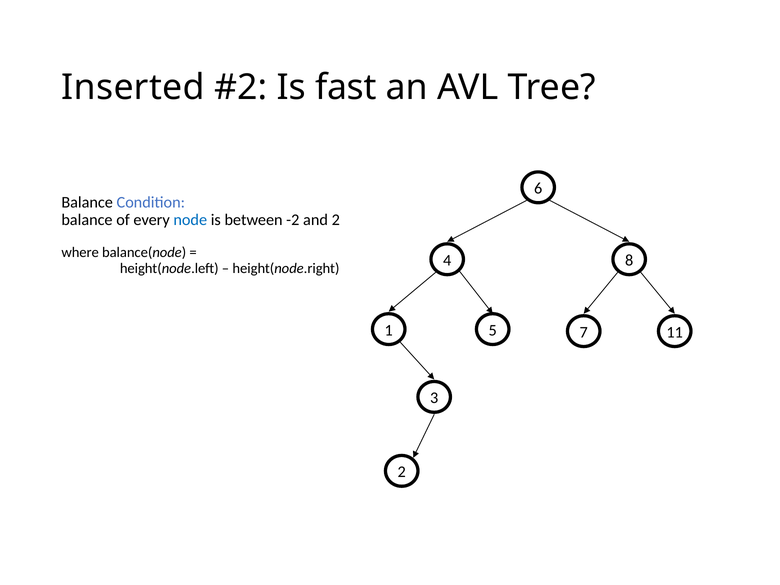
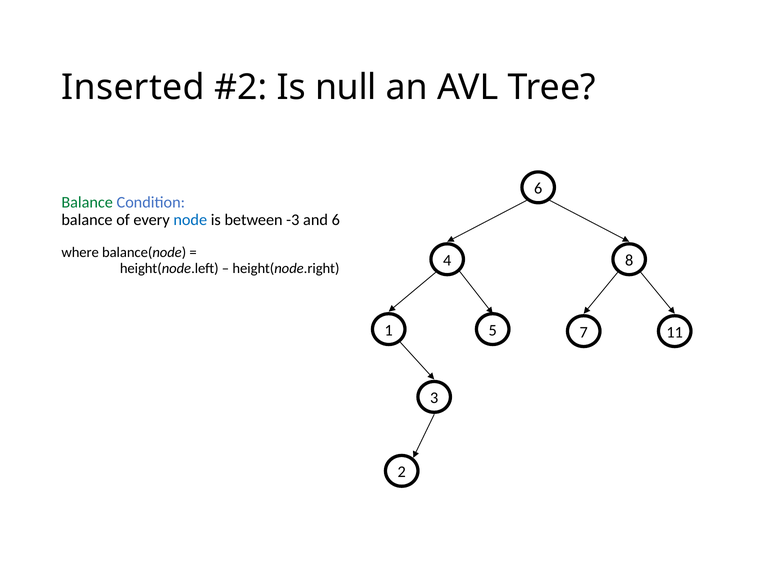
fast: fast -> null (346, 87)
Balance colour: black -> green (87, 203)
-2: -2 -> -3 (293, 220)
and 2: 2 -> 6 (336, 220)
